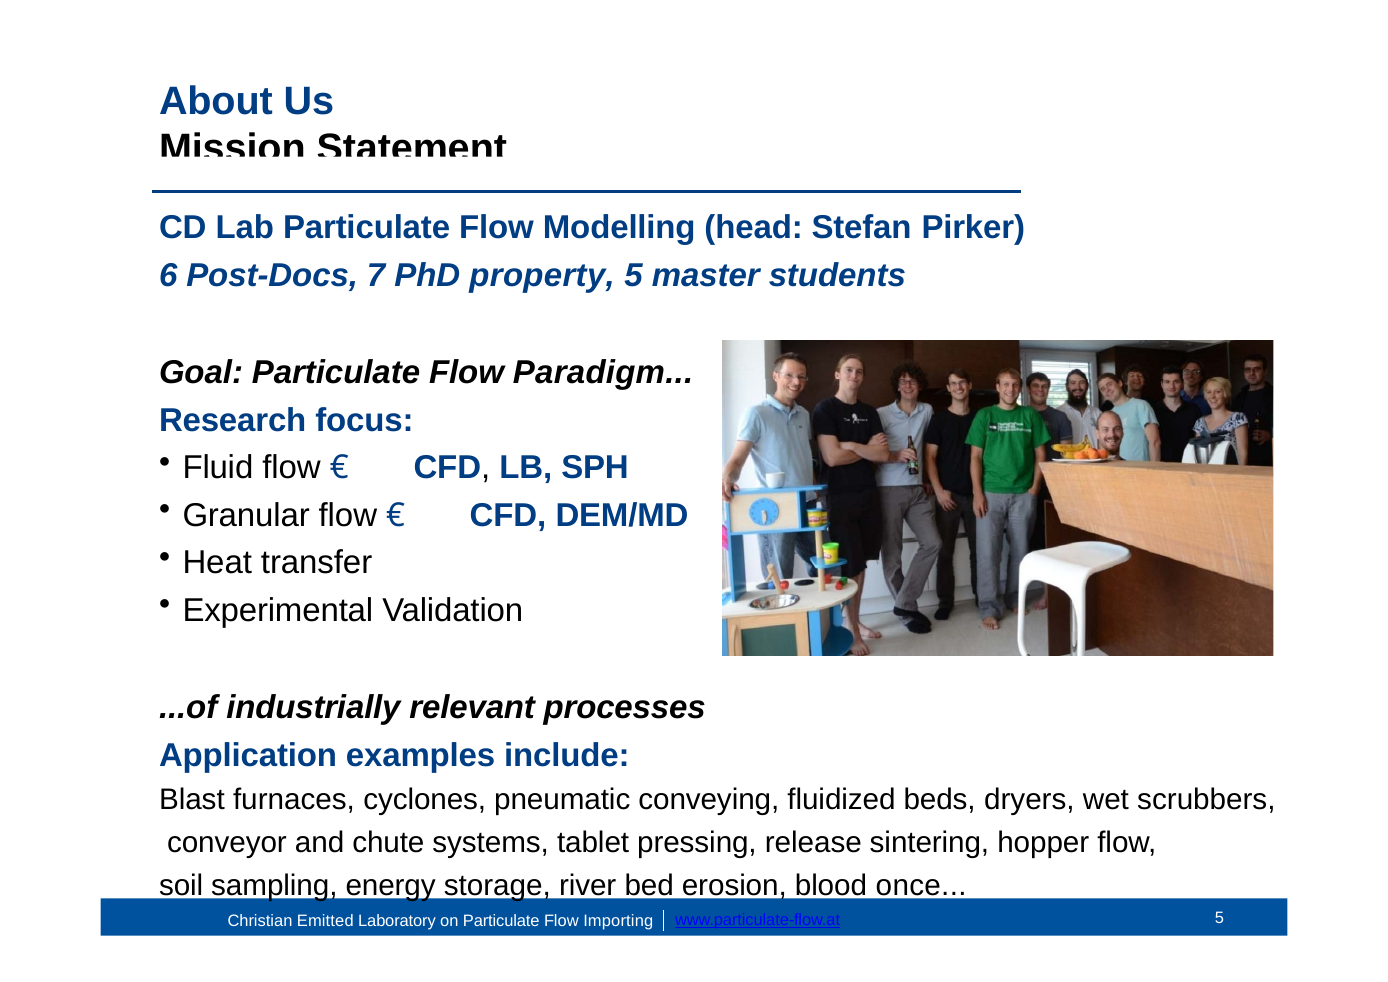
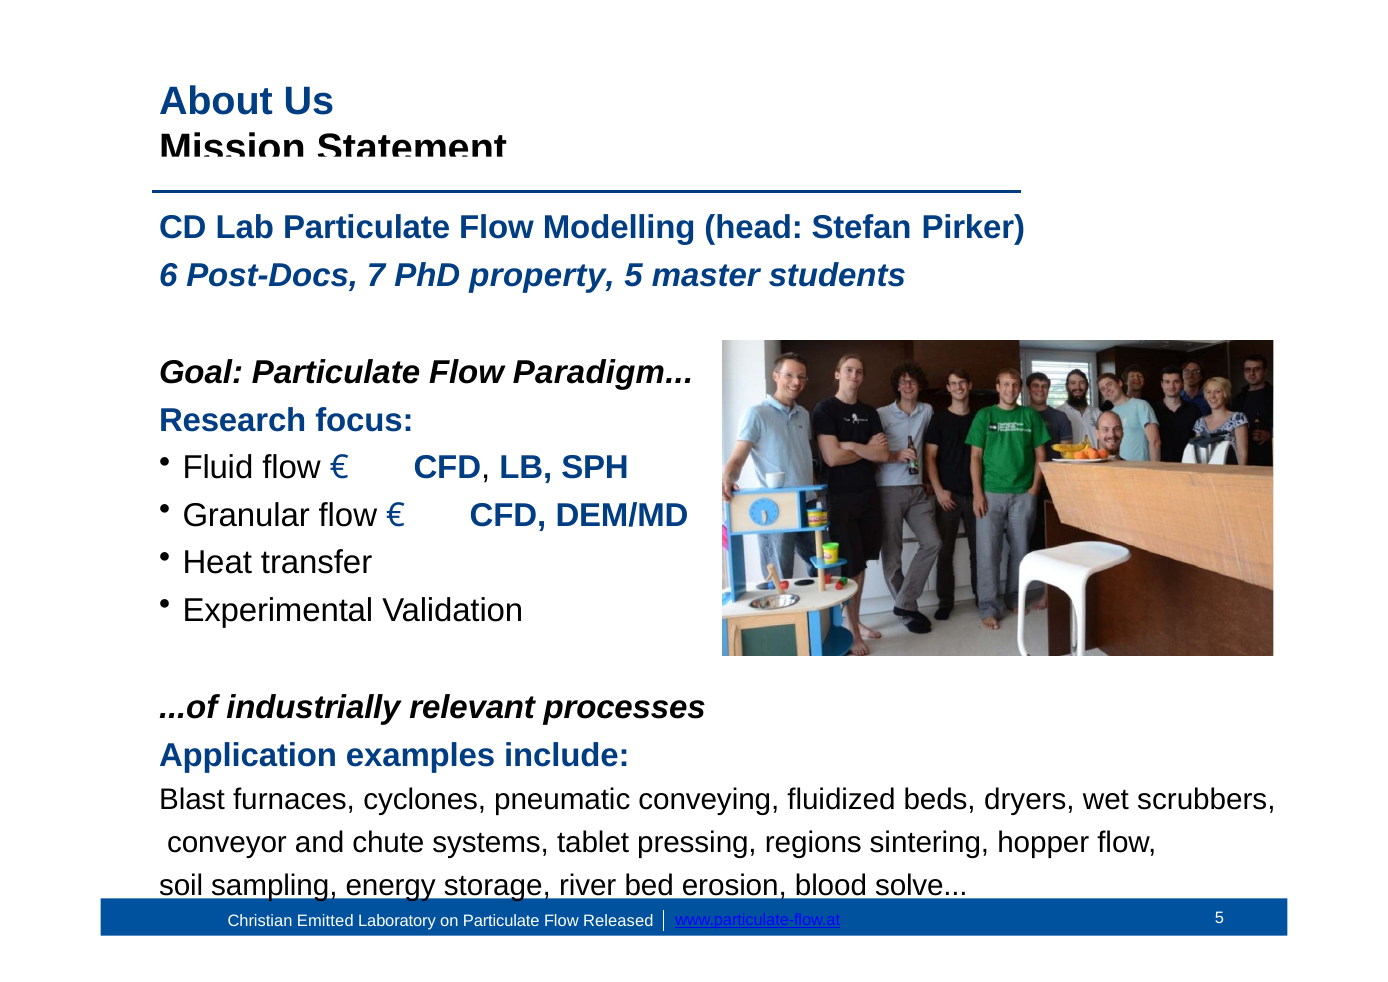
release: release -> regions (813, 842)
once: once -> solve (921, 885)
Importing: Importing -> Released (618, 921)
